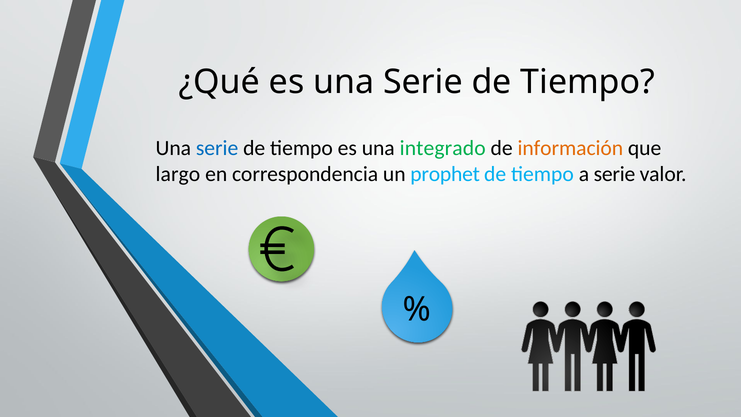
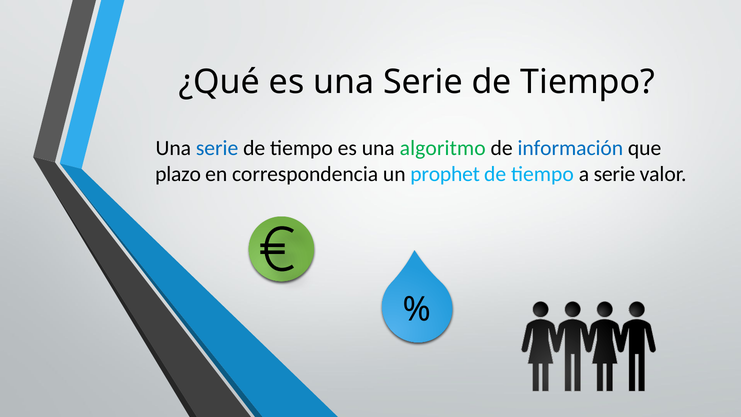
integrado: integrado -> algoritmo (443, 148)
información colour: orange -> blue (570, 148)
largo: largo -> plazo (178, 174)
